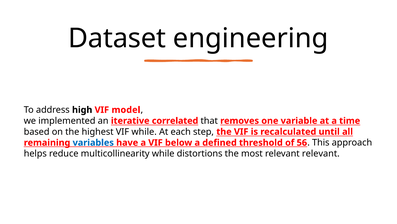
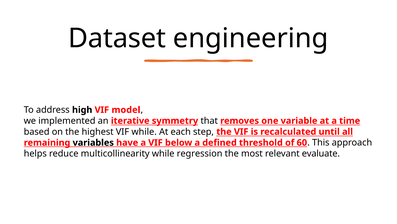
correlated: correlated -> symmetry (175, 120)
variables colour: blue -> black (93, 142)
56: 56 -> 60 (302, 142)
distortions: distortions -> regression (200, 153)
relevant relevant: relevant -> evaluate (321, 153)
